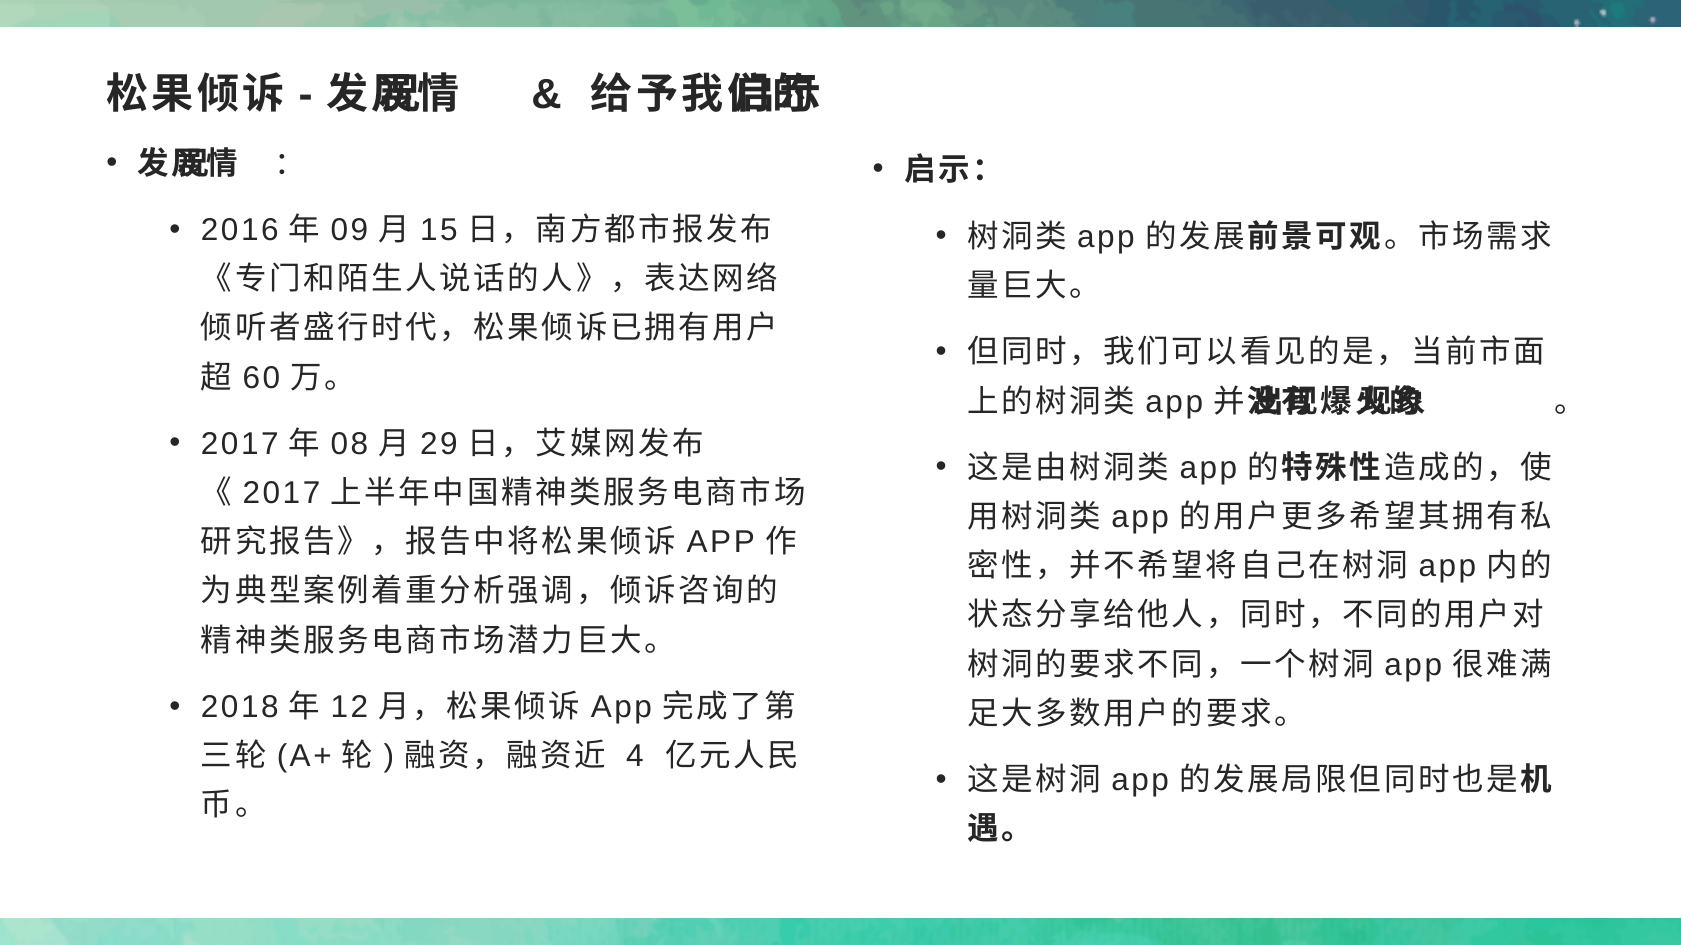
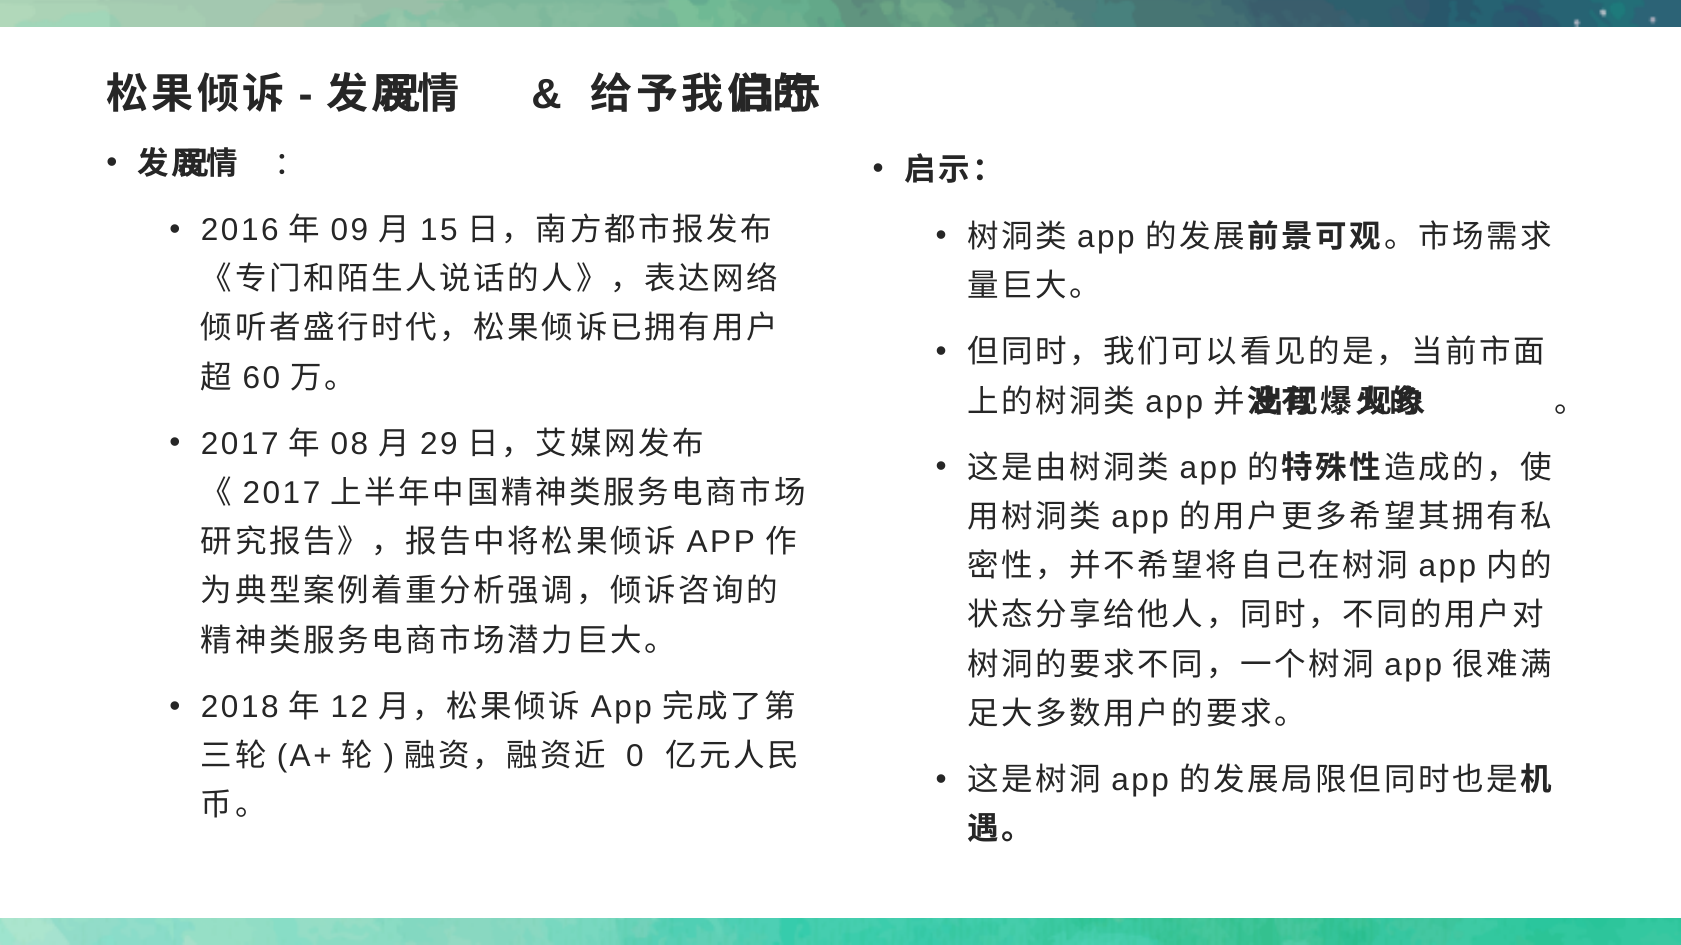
4: 4 -> 0 (635, 757)
